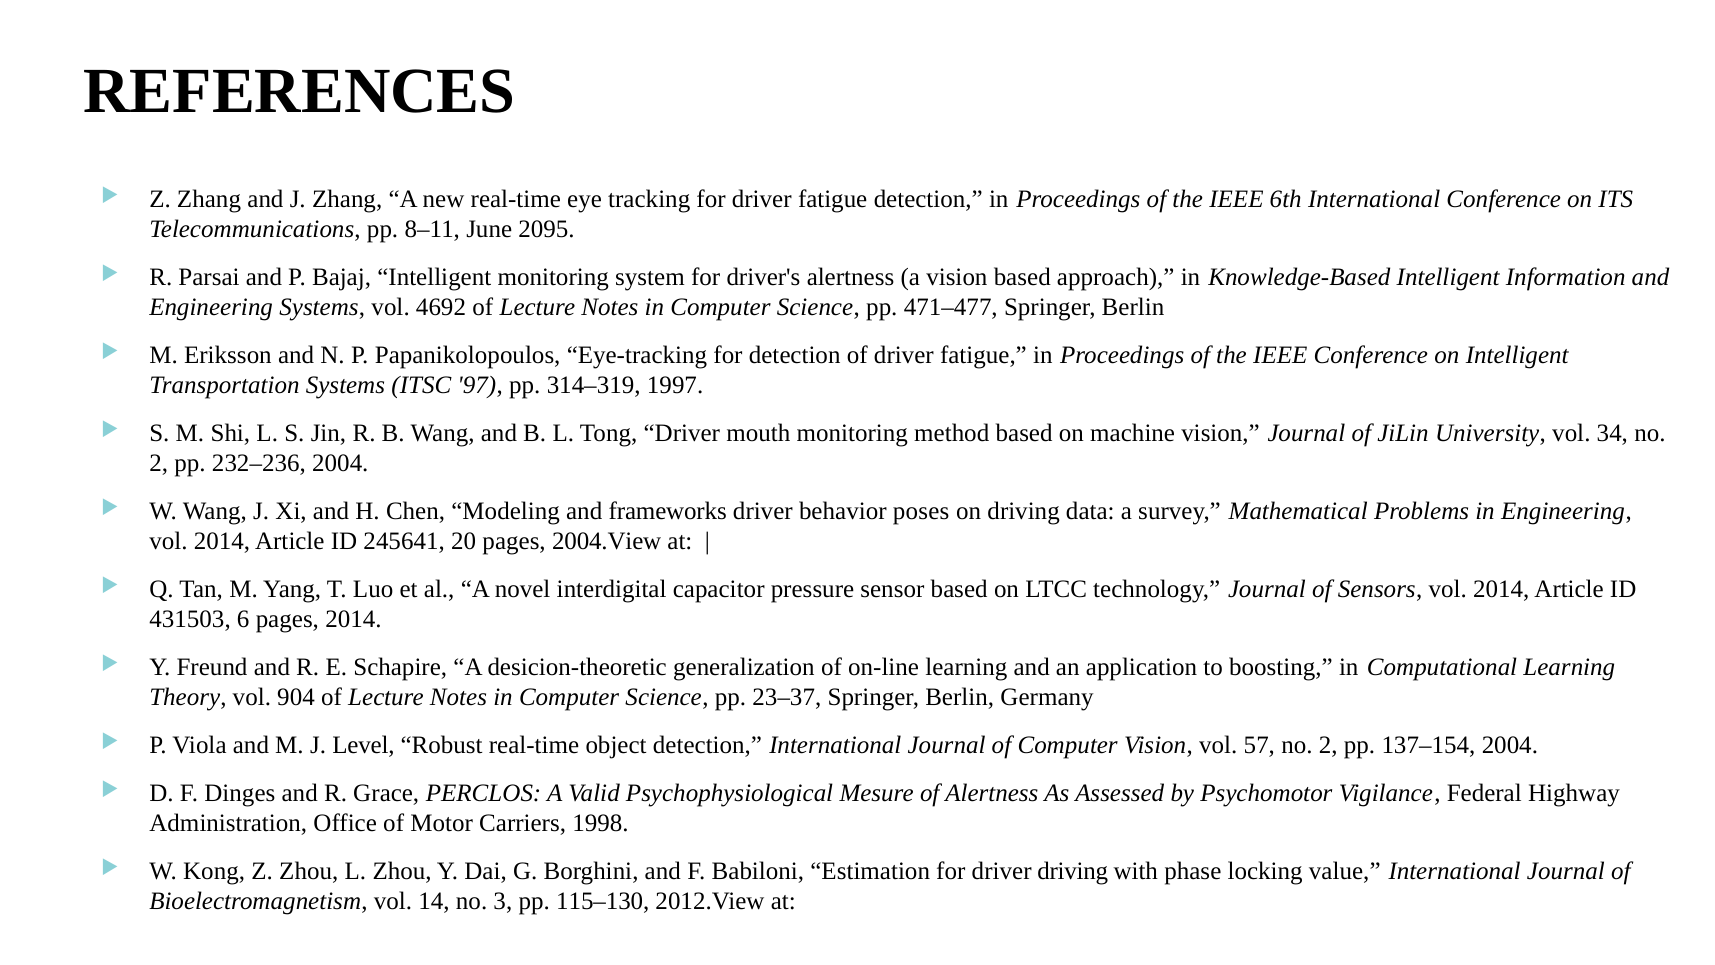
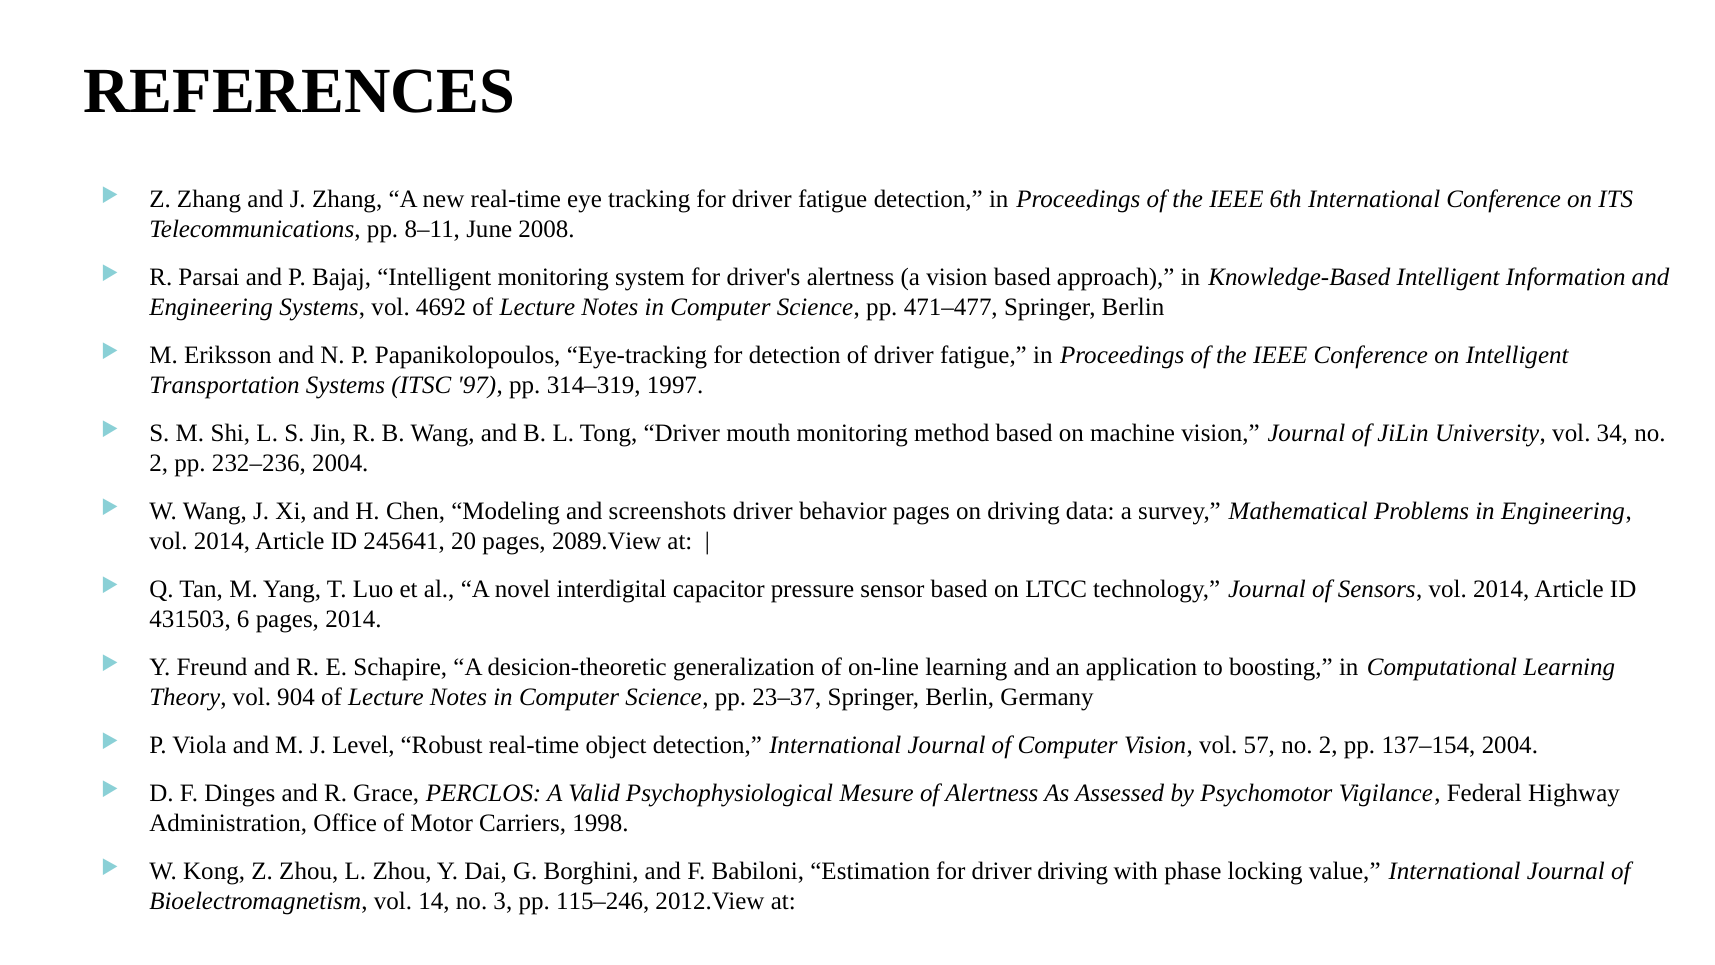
2095: 2095 -> 2008 (547, 230)
frameworks: frameworks -> screenshots (668, 511)
behavior poses: poses -> pages (921, 511)
2004.View: 2004.View -> 2089.View (607, 541)
115–130: 115–130 -> 115–246 (603, 901)
